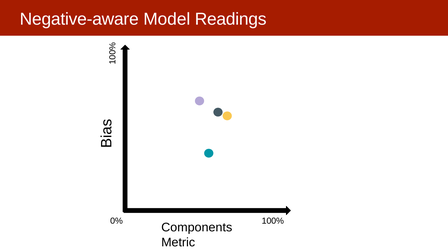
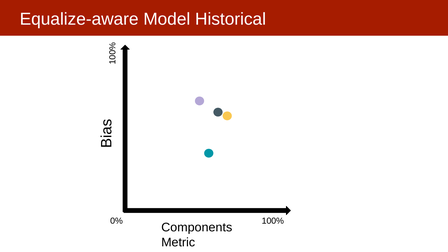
Negative-aware: Negative-aware -> Equalize-aware (79, 19)
Readings: Readings -> Historical (231, 19)
